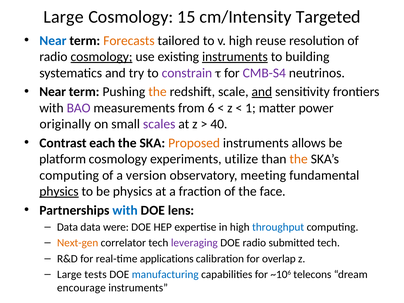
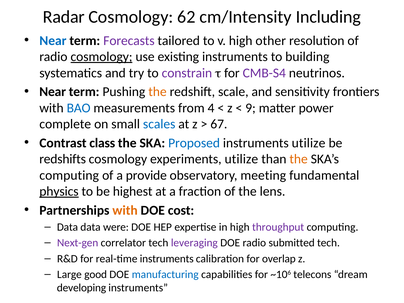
Large: Large -> Radar (64, 17)
15: 15 -> 62 (186, 17)
Targeted: Targeted -> Including (328, 17)
Forecasts colour: orange -> purple (129, 41)
reuse: reuse -> other (271, 41)
instruments underline: present -> none (235, 57)
and underline: present -> none (262, 92)
BAO colour: purple -> blue (79, 108)
6: 6 -> 4 (211, 108)
1: 1 -> 9 (251, 108)
originally: originally -> complete (65, 124)
scales colour: purple -> blue (159, 124)
40: 40 -> 67 (219, 124)
each: each -> class (102, 143)
Proposed colour: orange -> blue (194, 143)
instruments allows: allows -> utilize (309, 143)
platform: platform -> redshifts (63, 159)
version: version -> provide (146, 175)
be physics: physics -> highest (133, 191)
face: face -> lens (273, 191)
with colour: blue -> orange (125, 210)
lens: lens -> cost (181, 210)
throughput colour: blue -> purple (278, 227)
Next-gen colour: orange -> purple (78, 243)
real-time applications: applications -> instruments (167, 259)
tests: tests -> good (96, 274)
encourage: encourage -> developing (82, 288)
